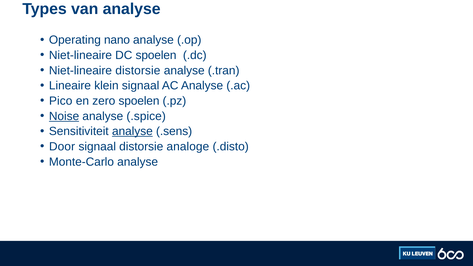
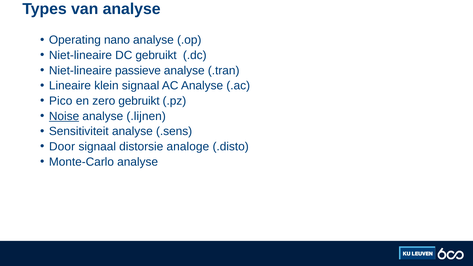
DC spoelen: spoelen -> gebruikt (156, 55)
Niet-lineaire distorsie: distorsie -> passieve (138, 70)
zero spoelen: spoelen -> gebruikt (139, 101)
.spice: .spice -> .lijnen (146, 116)
analyse underline: present -> none (132, 131)
